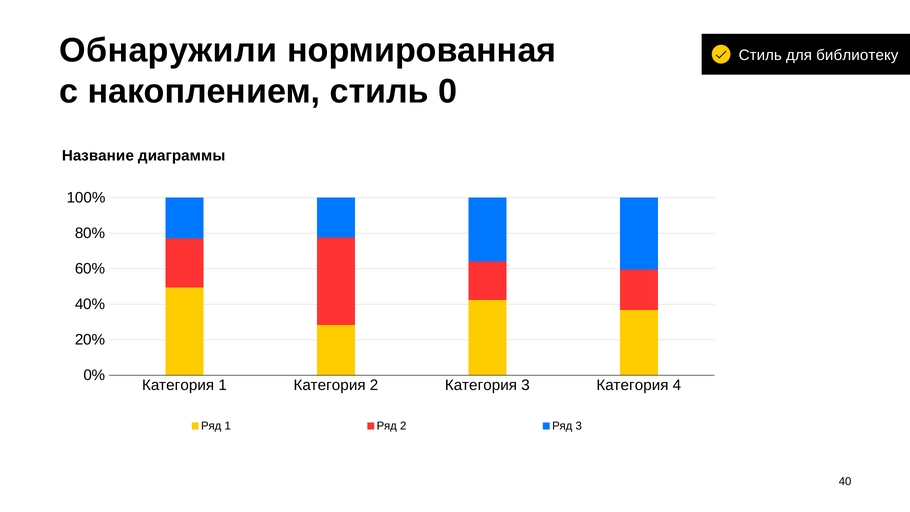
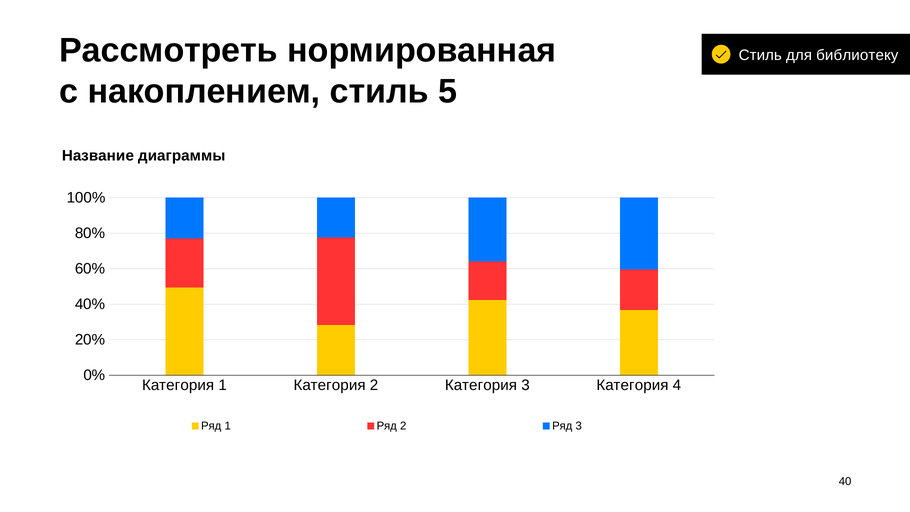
Обнаружили: Обнаружили -> Рассмотреть (169, 51)
0: 0 -> 5 (448, 92)
